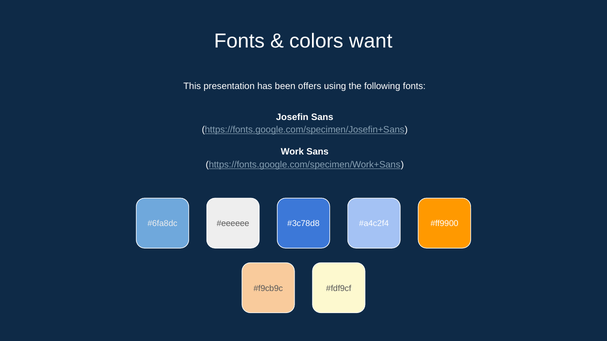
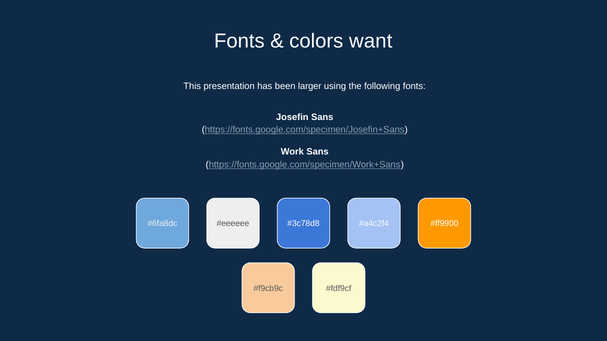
offers: offers -> larger (310, 86)
